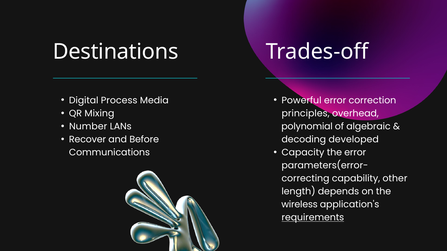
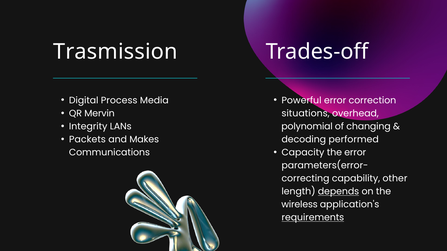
Destinations: Destinations -> Trasmission (115, 52)
Mixing: Mixing -> Mervin (100, 114)
principles: principles -> situations (306, 114)
Number: Number -> Integrity (88, 127)
algebraic: algebraic -> changing (369, 127)
Recover: Recover -> Packets (87, 140)
Before: Before -> Makes (144, 140)
developed: developed -> performed (354, 140)
depends underline: none -> present (338, 192)
